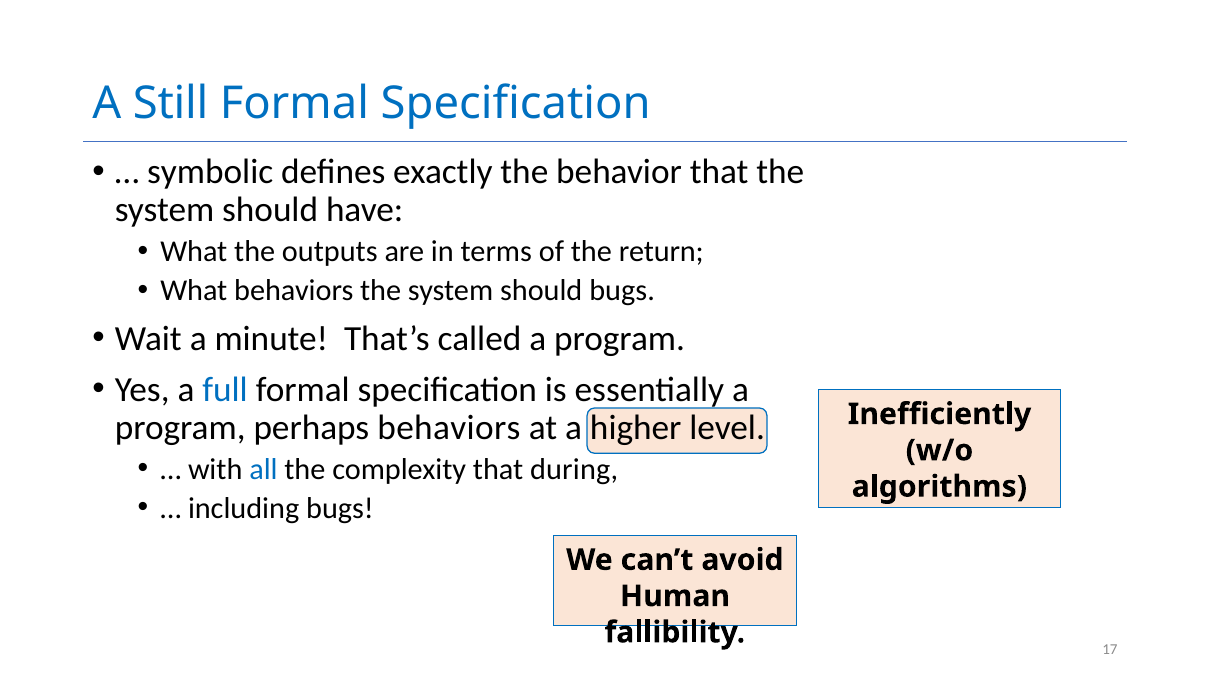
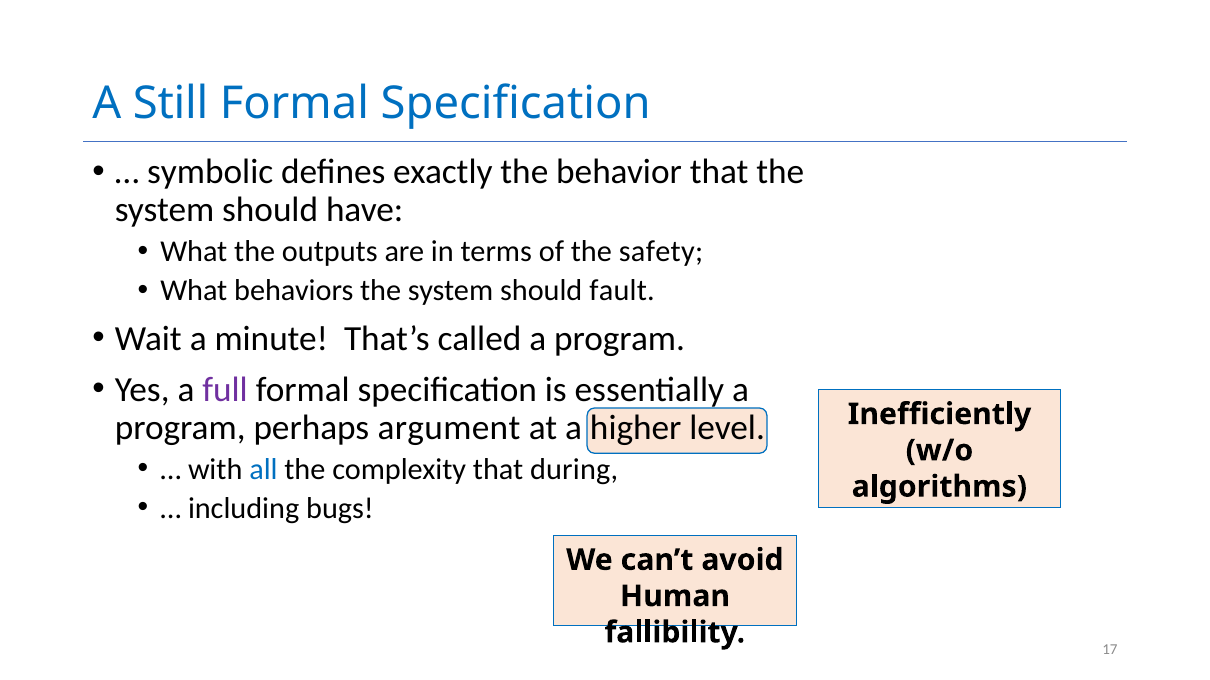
return: return -> safety (661, 252)
should bugs: bugs -> fault (622, 291)
full colour: blue -> purple (225, 390)
perhaps behaviors: behaviors -> argument (449, 428)
